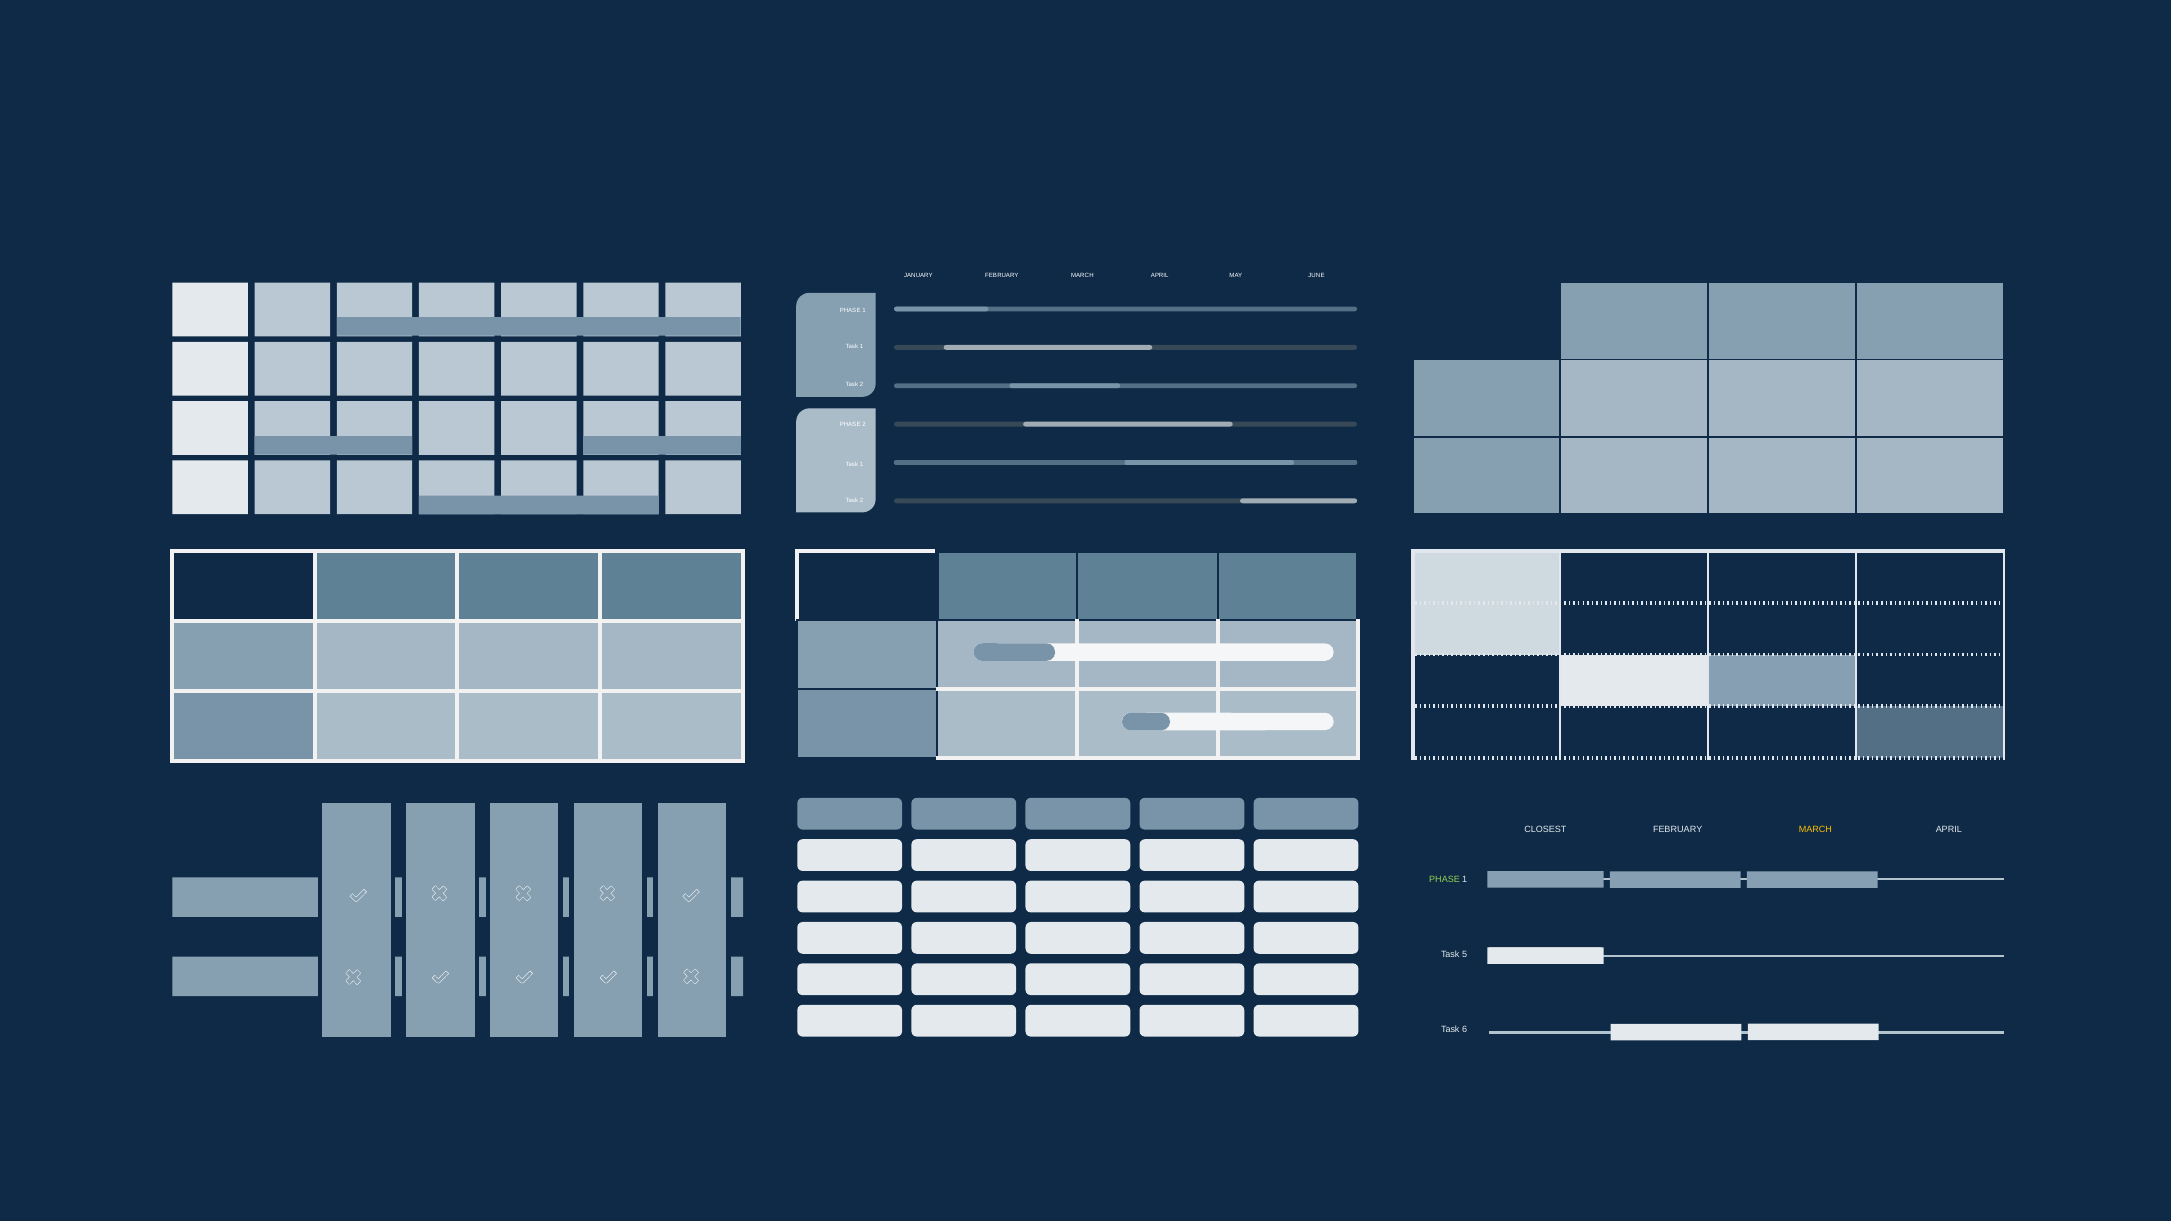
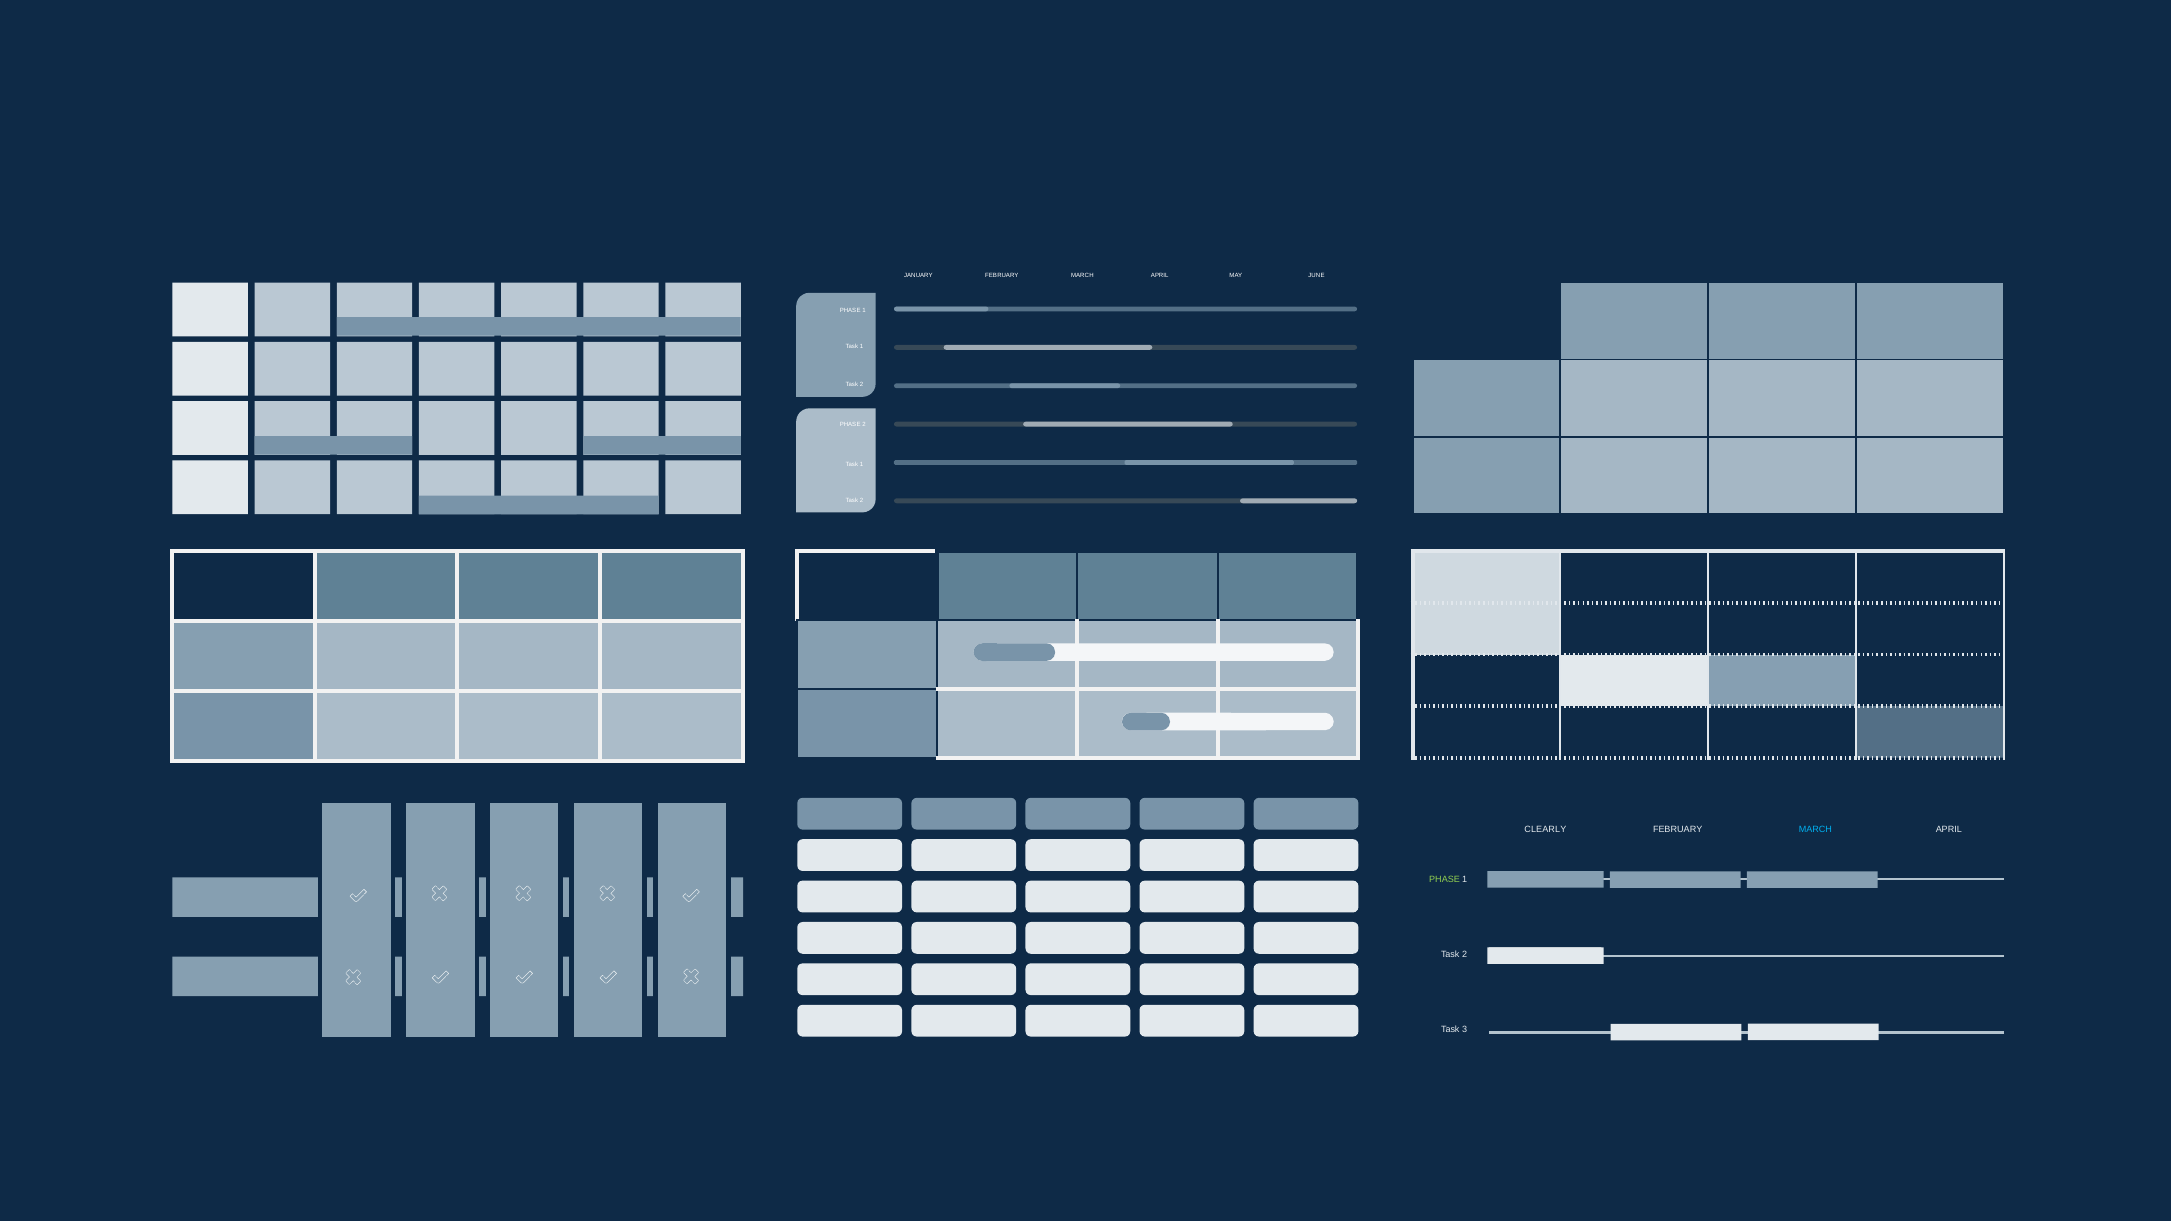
CLOSEST: CLOSEST -> CLEARLY (1545, 830)
MARCH colour: yellow -> light blue (1815, 830)
5: 5 -> 2 (1465, 955)
6: 6 -> 3 (1465, 1030)
